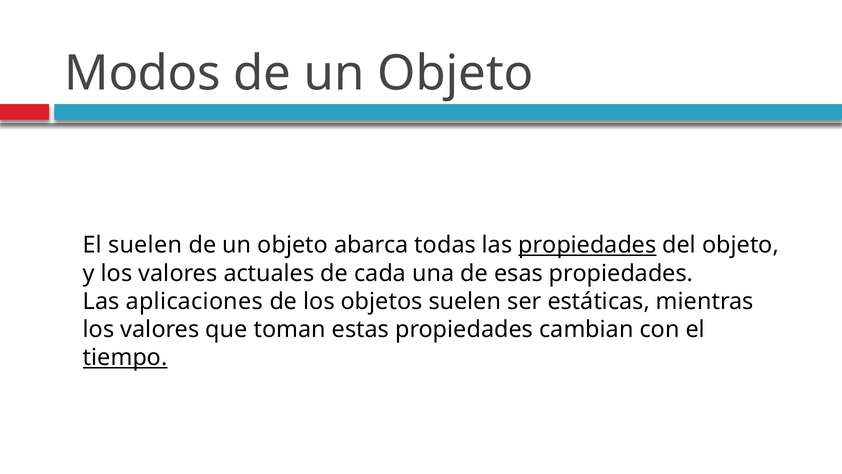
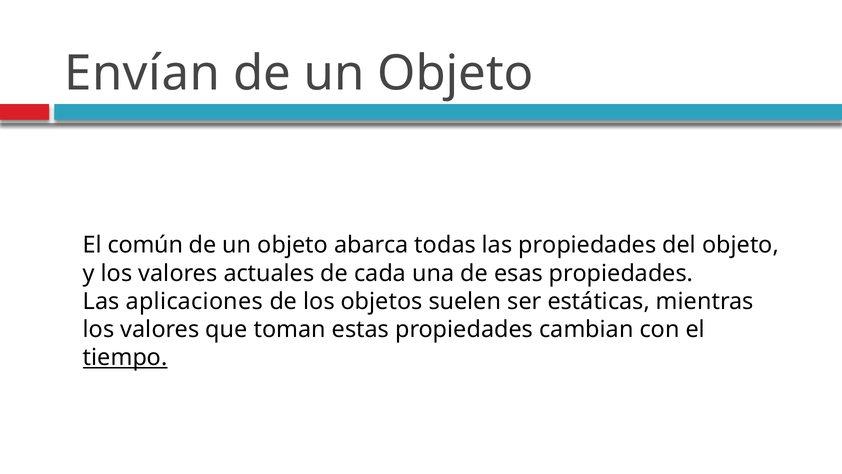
Modos: Modos -> Envían (142, 73)
El suelen: suelen -> común (145, 245)
propiedades underline: present -> none (587, 245)
